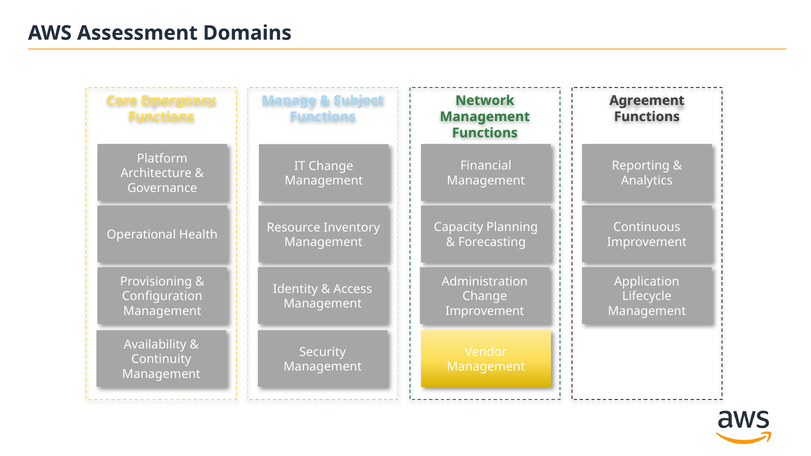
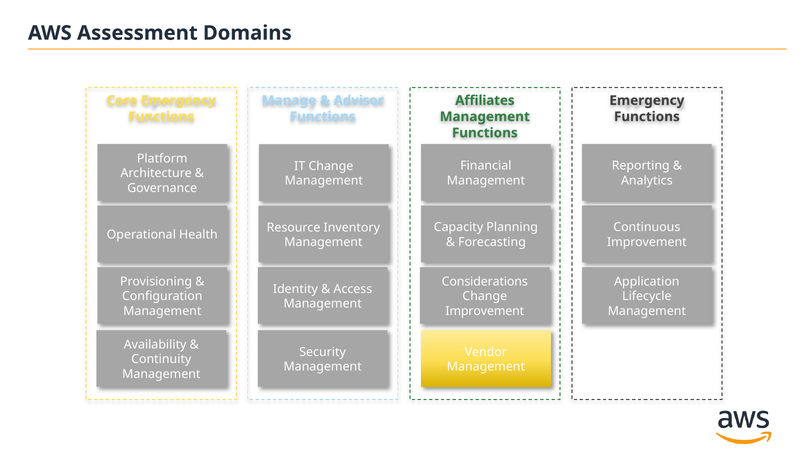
Subject: Subject -> Advisor (359, 100)
Network: Network -> Affiliates (485, 100)
Agreement: Agreement -> Emergency (647, 100)
Administration: Administration -> Considerations (485, 282)
